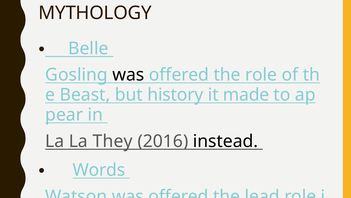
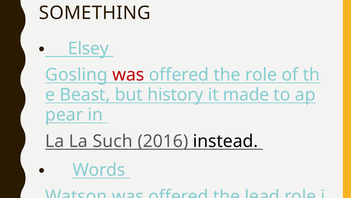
MYTHOLOGY: MYTHOLOGY -> SOMETHING (95, 13)
Belle: Belle -> Elsey (88, 48)
was colour: black -> red (128, 75)
They: They -> Such (113, 141)
